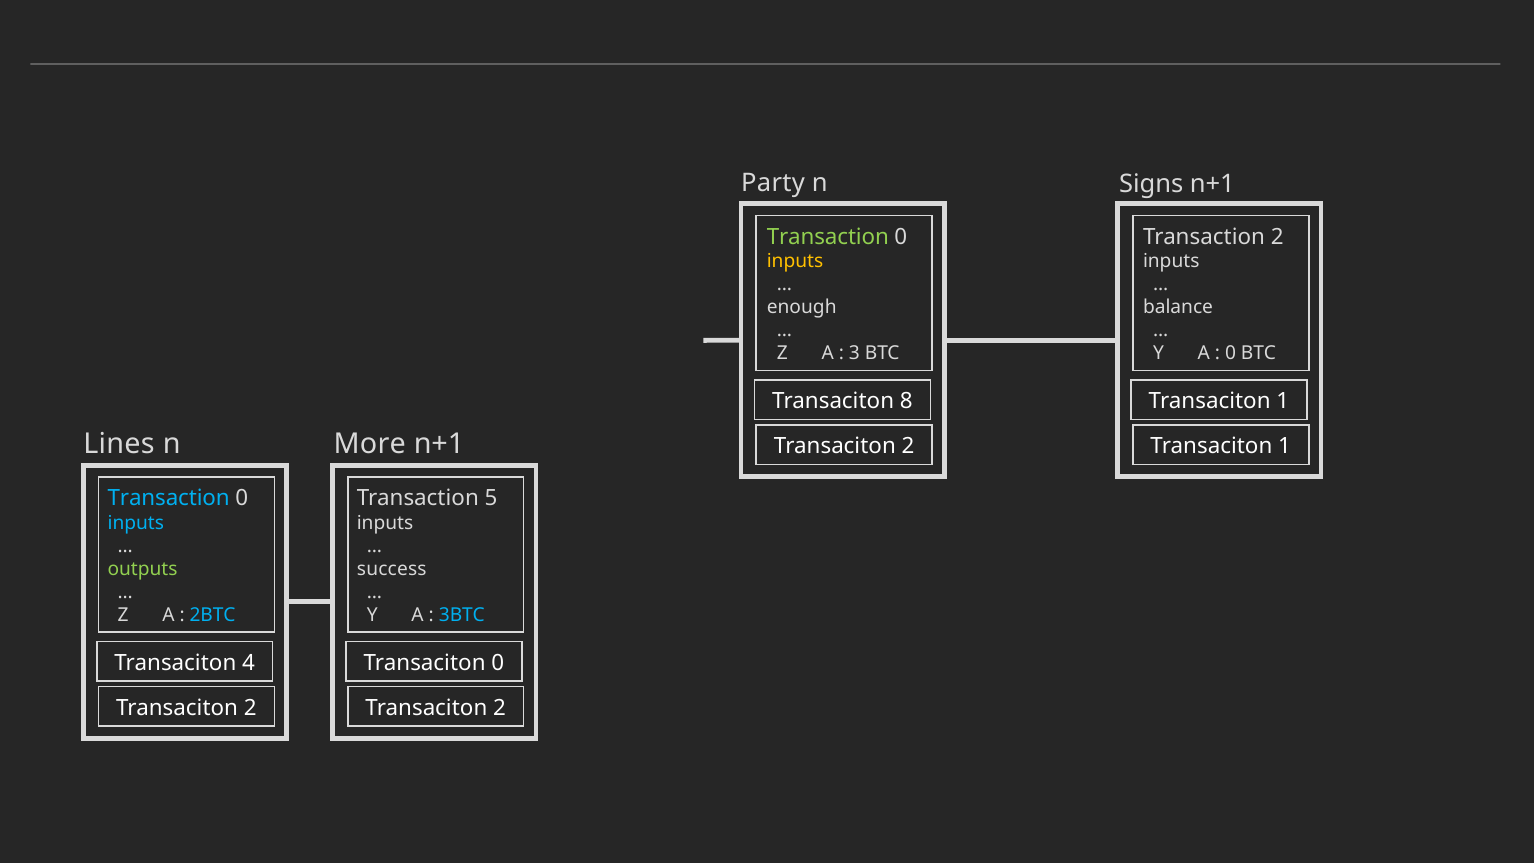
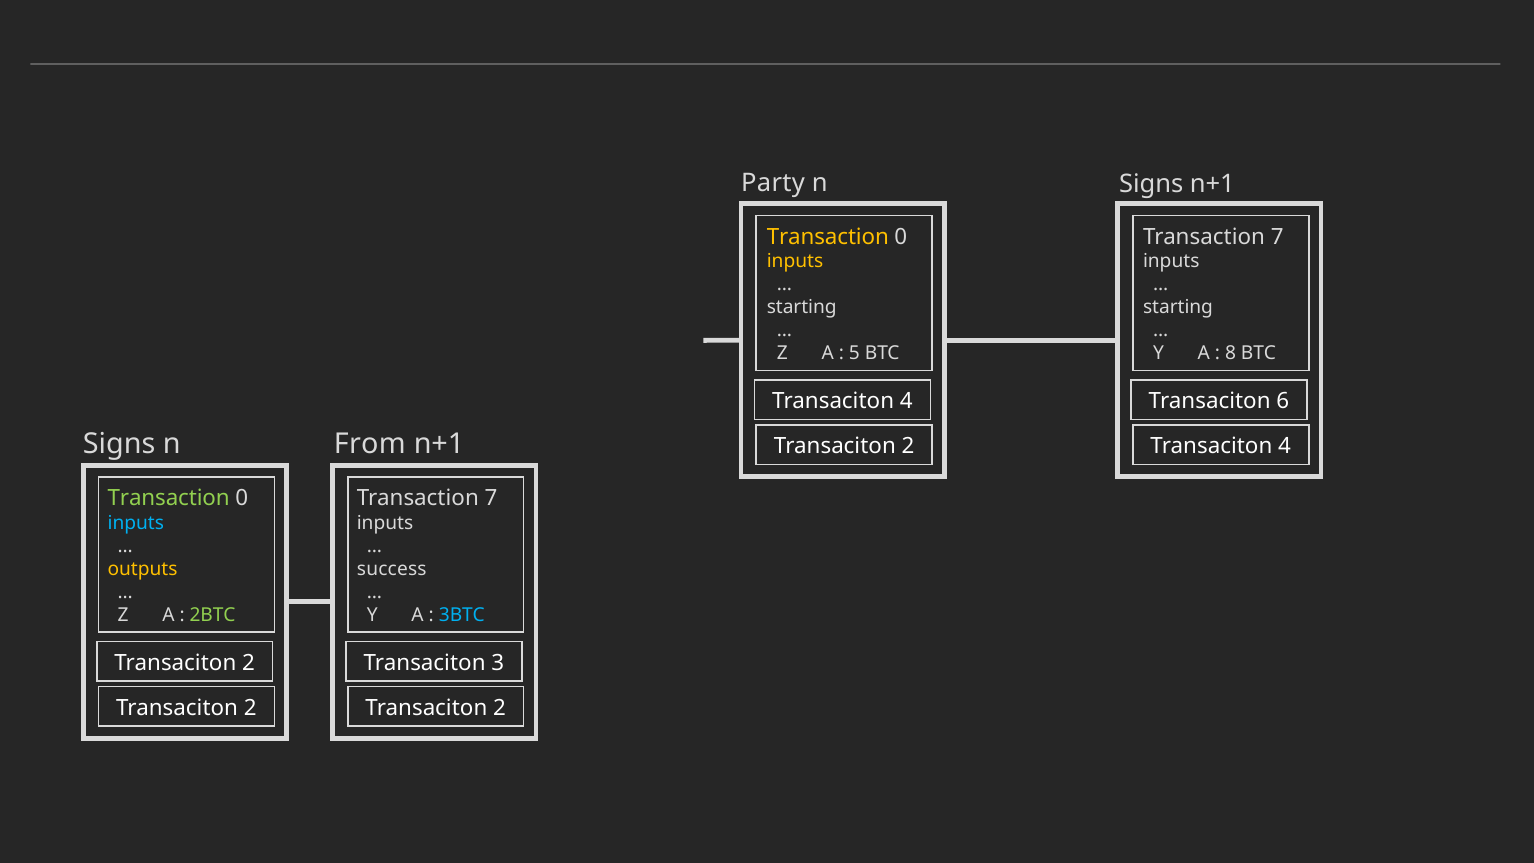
Transaction colour: light green -> yellow (828, 237)
2: 2 -> 7 (1277, 237)
enough: enough -> starting (802, 308)
balance: balance -> starting (1178, 308)
3: 3 -> 5 (854, 354)
0: 0 -> 8 (1231, 354)
8: 8 -> 4 (906, 401)
1: 1 -> 6 (1283, 401)
Lines: Lines -> Signs (119, 444)
More: More -> From (370, 444)
1: 1 -> 4 (1285, 446)
Transaction colour: light blue -> light green (169, 498)
5: 5 -> 7 (491, 498)
outputs colour: light green -> yellow (143, 569)
2BTC colour: light blue -> light green (213, 615)
4: 4 -> 2 (248, 663)
Transaciton 0: 0 -> 3 (498, 663)
